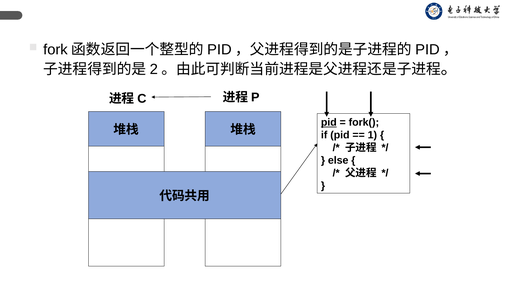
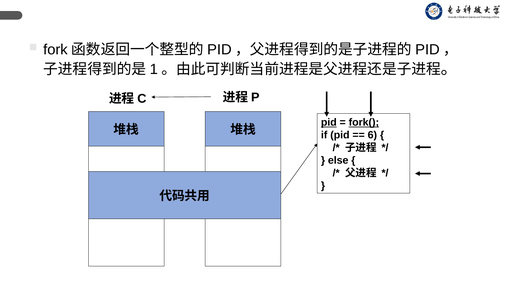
2: 2 -> 1 (154, 69)
fork( underline: none -> present (364, 123)
1: 1 -> 6 (372, 135)
